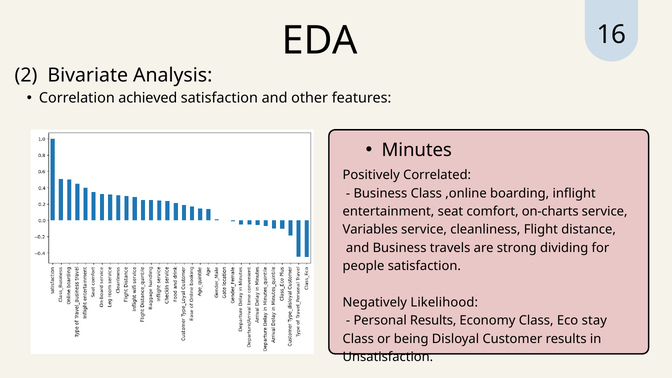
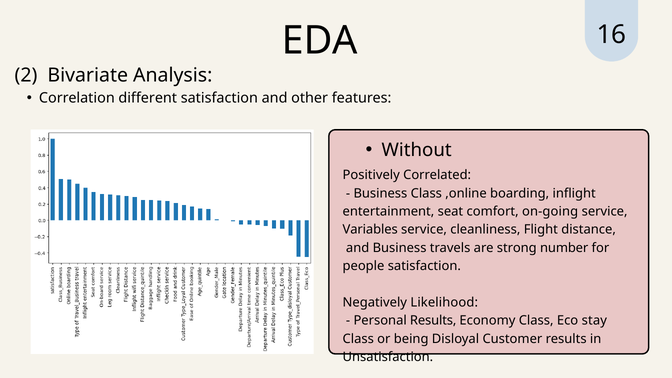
achieved: achieved -> different (148, 98)
Minutes: Minutes -> Without (417, 150)
on-charts: on-charts -> on-going (550, 211)
dividing: dividing -> number (564, 248)
